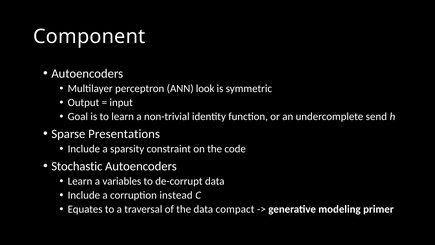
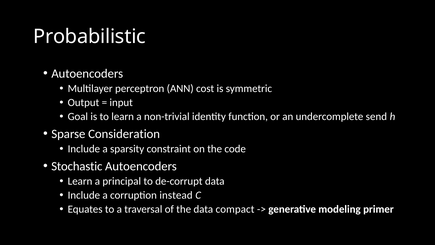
Component: Component -> Probabilistic (90, 37)
look: look -> cost (205, 89)
Presentations: Presentations -> Consideration (124, 134)
variables: variables -> principal (122, 181)
